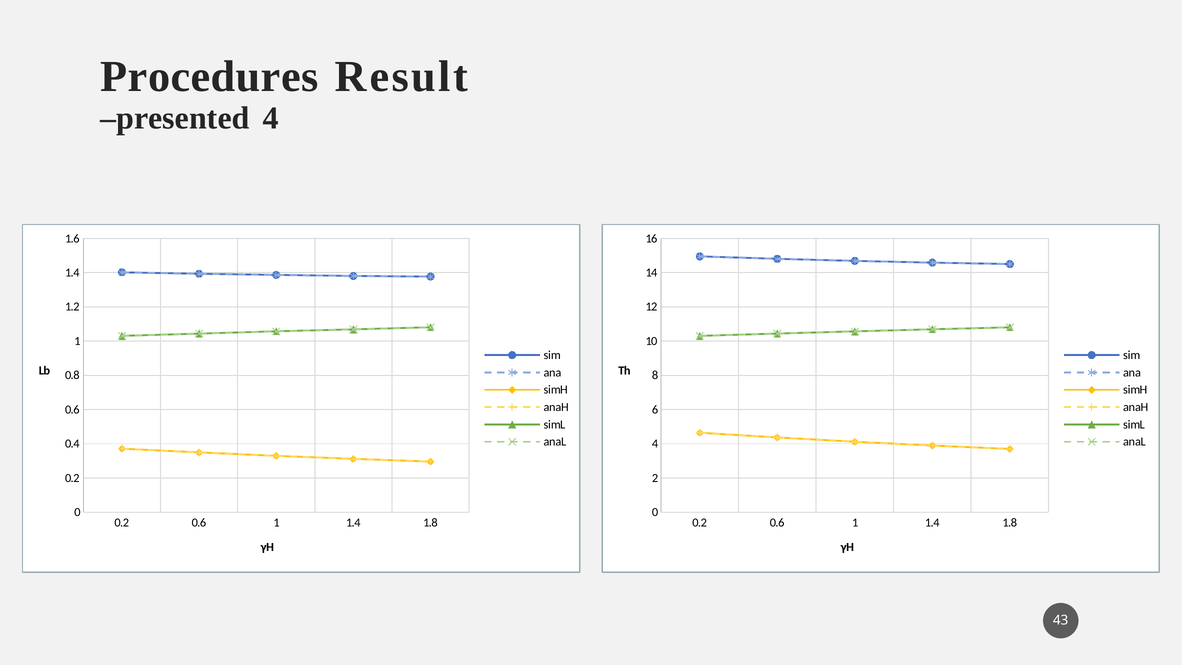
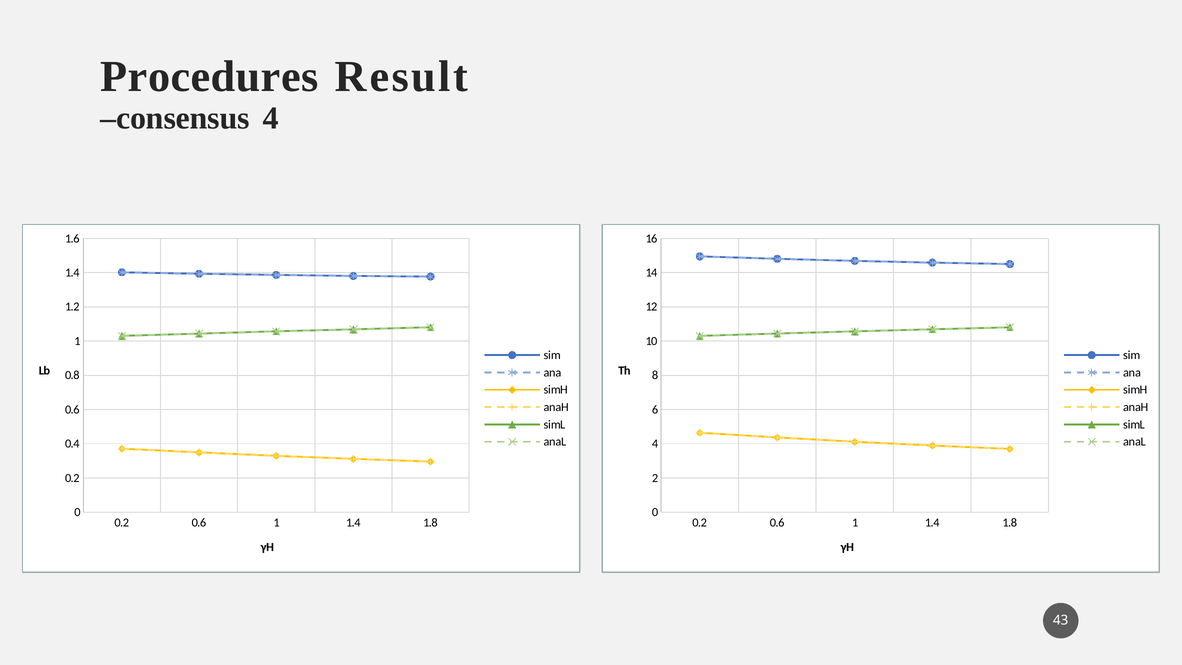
presented: presented -> consensus (175, 118)
